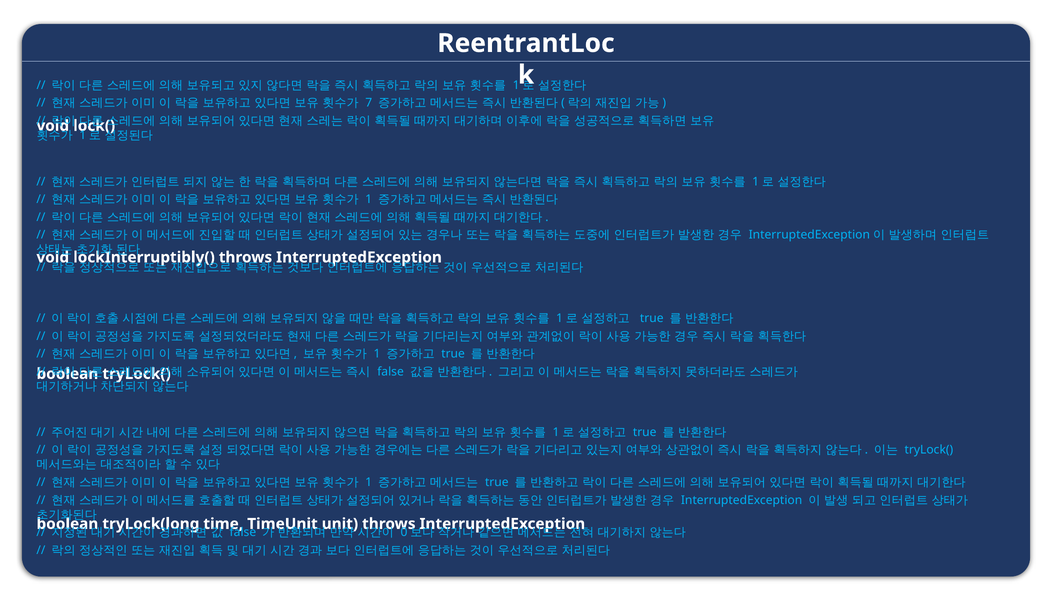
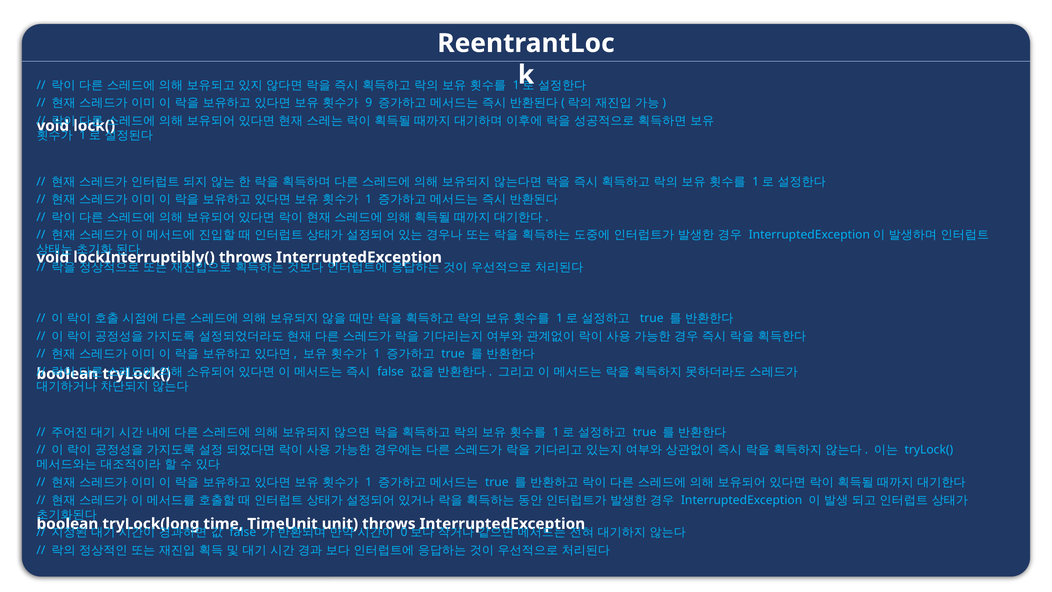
7: 7 -> 9 (369, 103)
